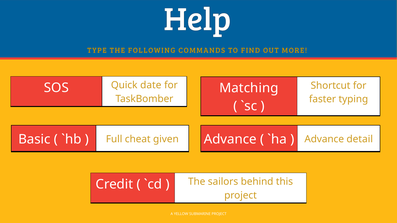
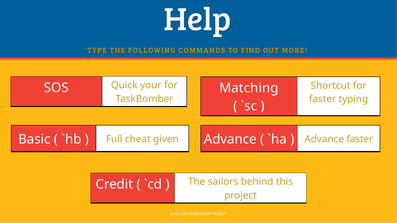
date: date -> your (151, 85)
Advance detail: detail -> faster (360, 139)
